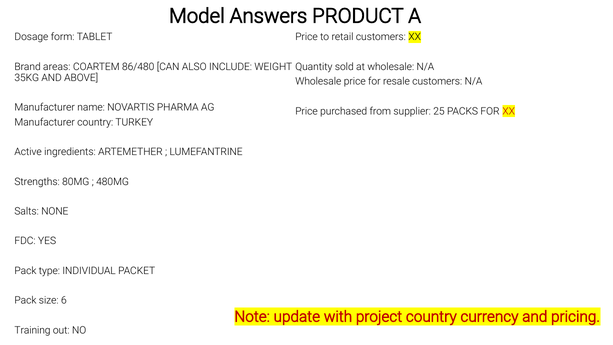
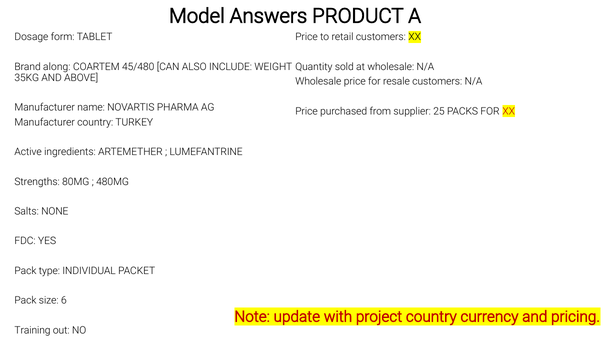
areas: areas -> along (57, 67)
86/480: 86/480 -> 45/480 (138, 67)
